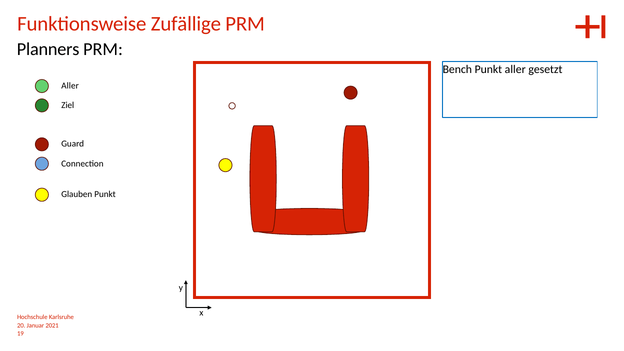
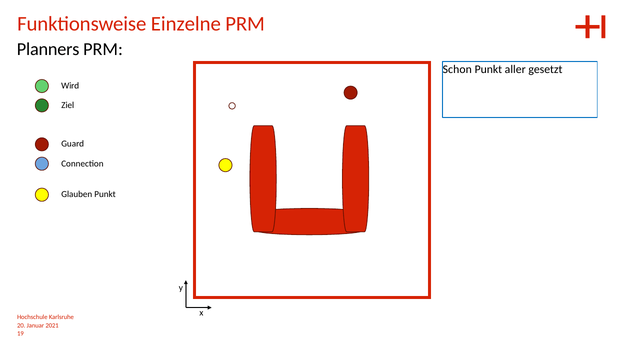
Zufällige: Zufällige -> Einzelne (186, 24)
Bench: Bench -> Schon (457, 70)
Aller: Aller -> Wird (70, 86)
